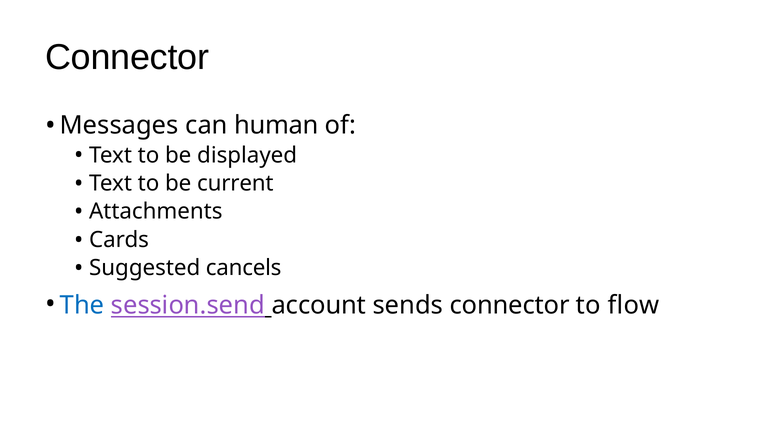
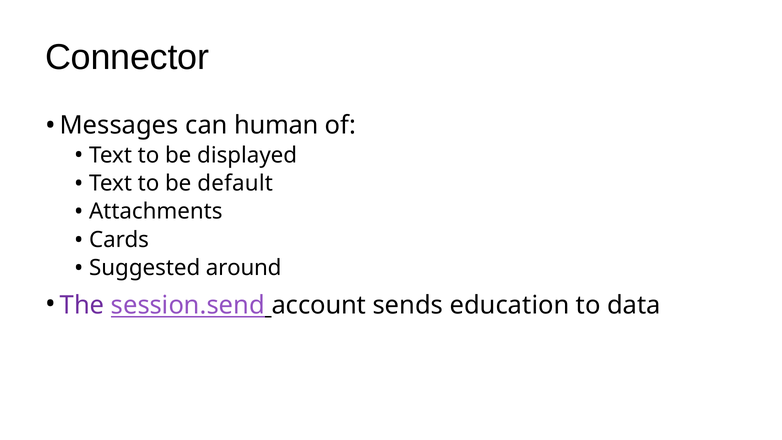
current: current -> default (235, 183)
cancels: cancels -> around (244, 268)
The colour: blue -> purple (82, 305)
sends connector: connector -> education (510, 305)
flow: flow -> data (634, 305)
